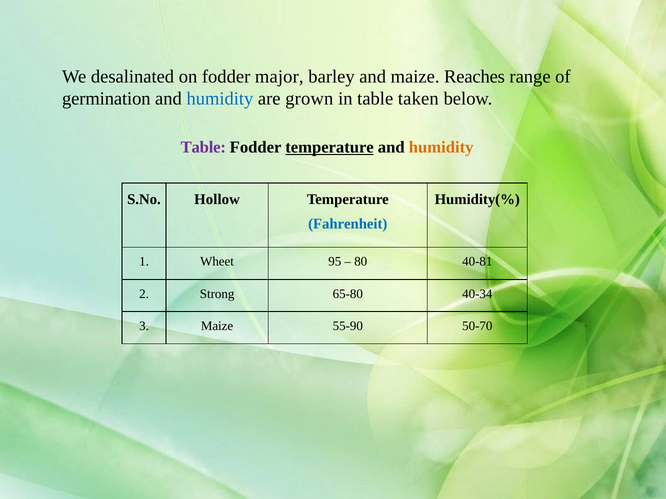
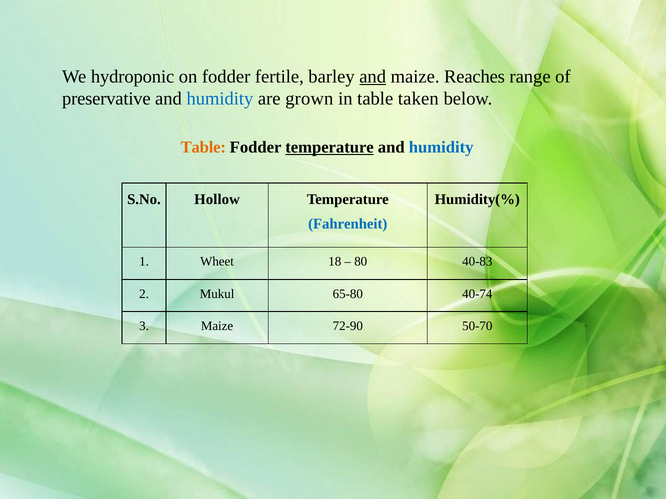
desalinated: desalinated -> hydroponic (133, 77)
major: major -> fertile (279, 77)
and underline: none -> present (373, 77)
germination: germination -> preservative (106, 99)
Table colour: purple -> orange (203, 148)
humidity colour: orange -> blue (441, 148)
95: 95 -> 18 (335, 262)
40-81: 40-81 -> 40-83 (477, 262)
Strong: Strong -> Mukul (217, 294)
40-34: 40-34 -> 40-74 (477, 294)
55-90: 55-90 -> 72-90 (348, 326)
